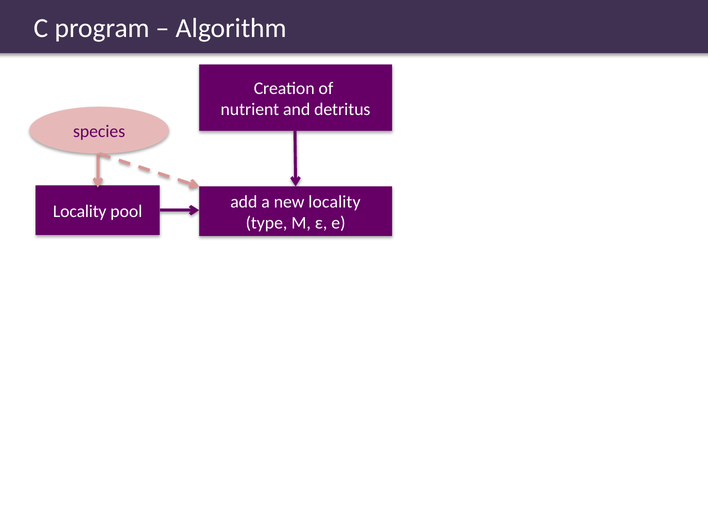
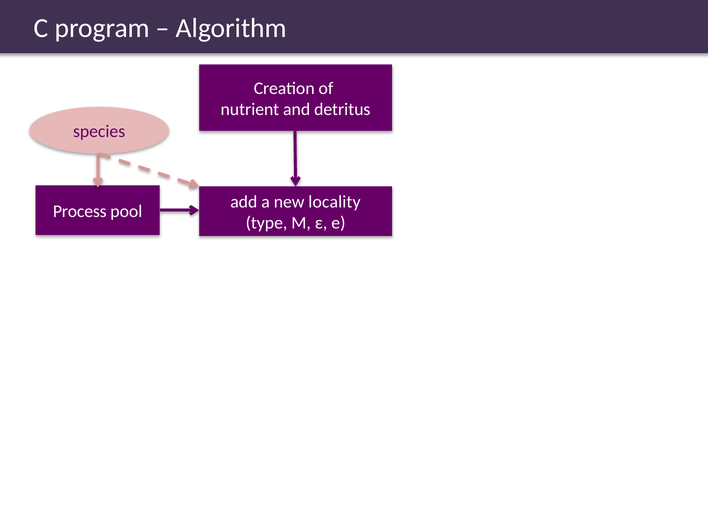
Locality: Locality -> Process (80, 211)
